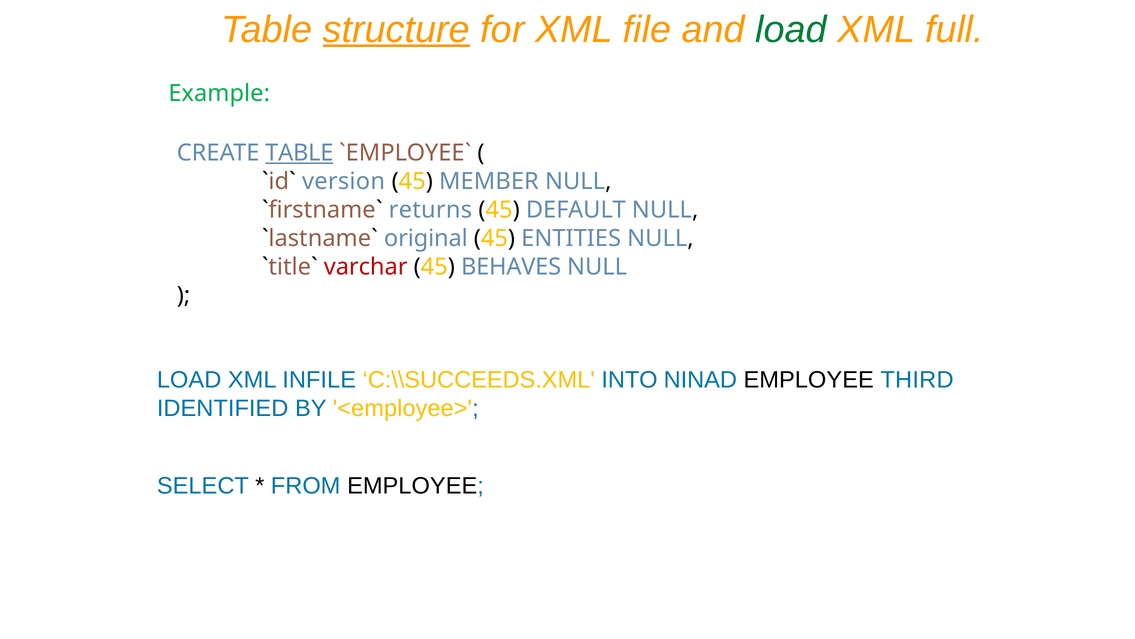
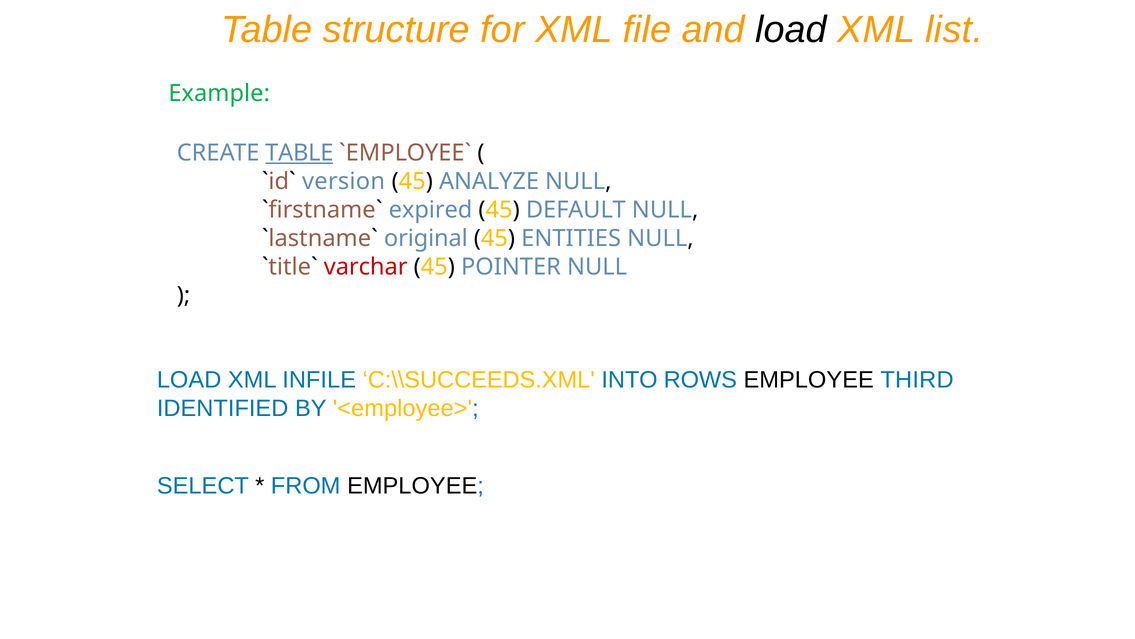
structure underline: present -> none (396, 30)
load colour: green -> black (791, 30)
full: full -> list (954, 30)
MEMBER: MEMBER -> ANALYZE (489, 181)
returns: returns -> expired (431, 210)
BEHAVES: BEHAVES -> POINTER (511, 267)
NINAD: NINAD -> ROWS (700, 380)
